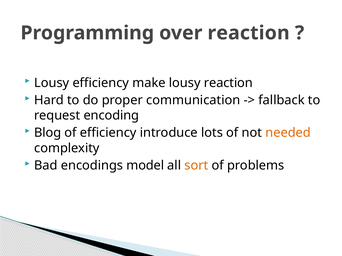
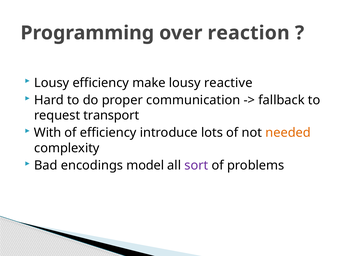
lousy reaction: reaction -> reactive (228, 83)
encoding: encoding -> transport (111, 116)
Blog: Blog -> With (48, 133)
sort colour: orange -> purple (196, 166)
